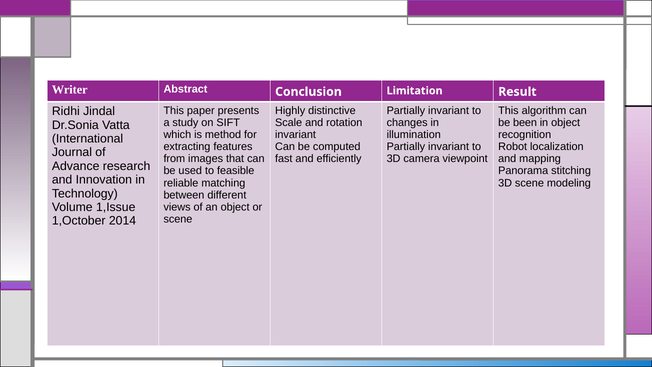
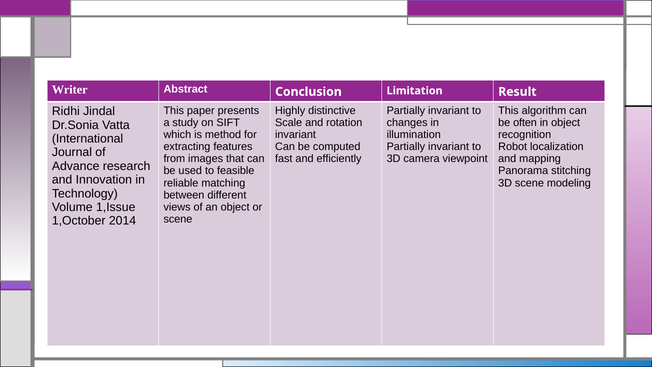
been: been -> often (525, 123)
